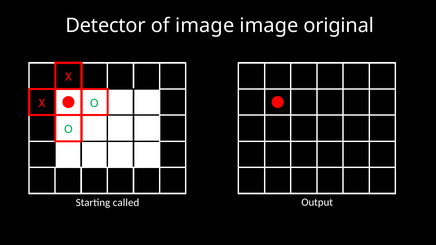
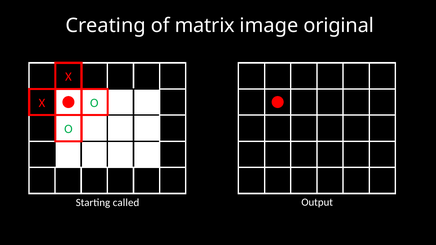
Detector: Detector -> Creating (106, 26)
of image: image -> matrix (205, 26)
